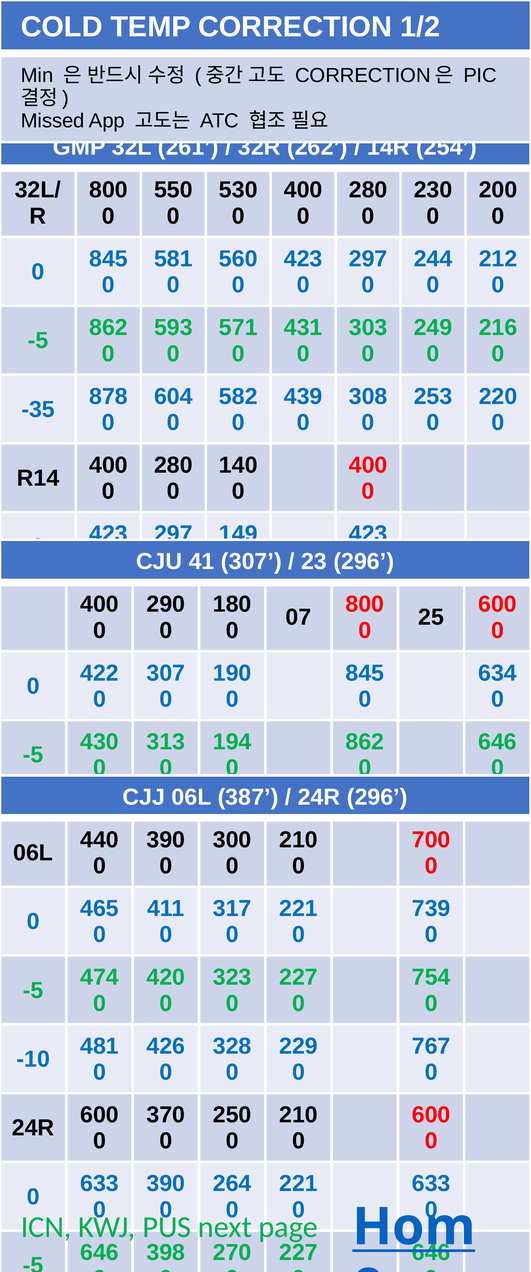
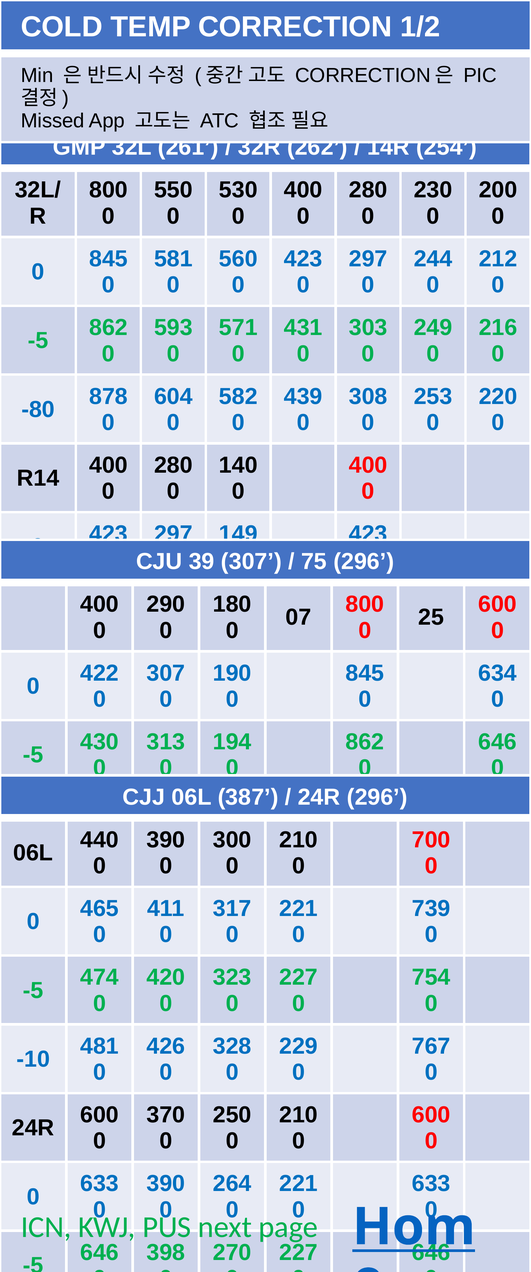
-35: -35 -> -80 (38, 409)
41: 41 -> 39 (202, 561)
23: 23 -> 75 (314, 561)
